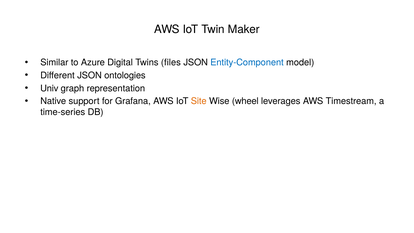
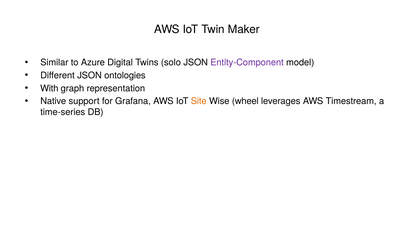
files: files -> solo (171, 63)
Entity-Component colour: blue -> purple (247, 63)
Univ: Univ -> With (49, 88)
